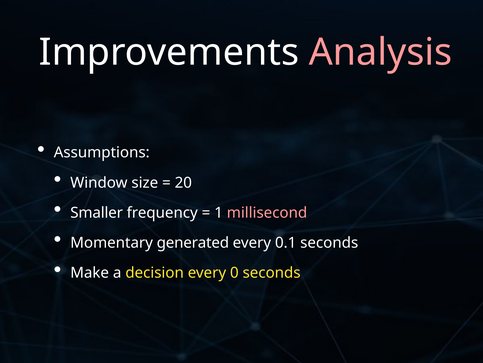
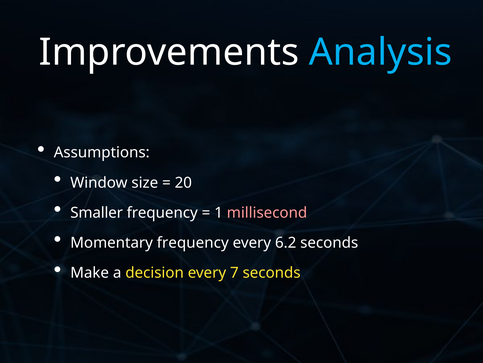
Analysis colour: pink -> light blue (381, 52)
Momentary generated: generated -> frequency (193, 242)
0.1: 0.1 -> 6.2 (286, 242)
0: 0 -> 7 (234, 272)
